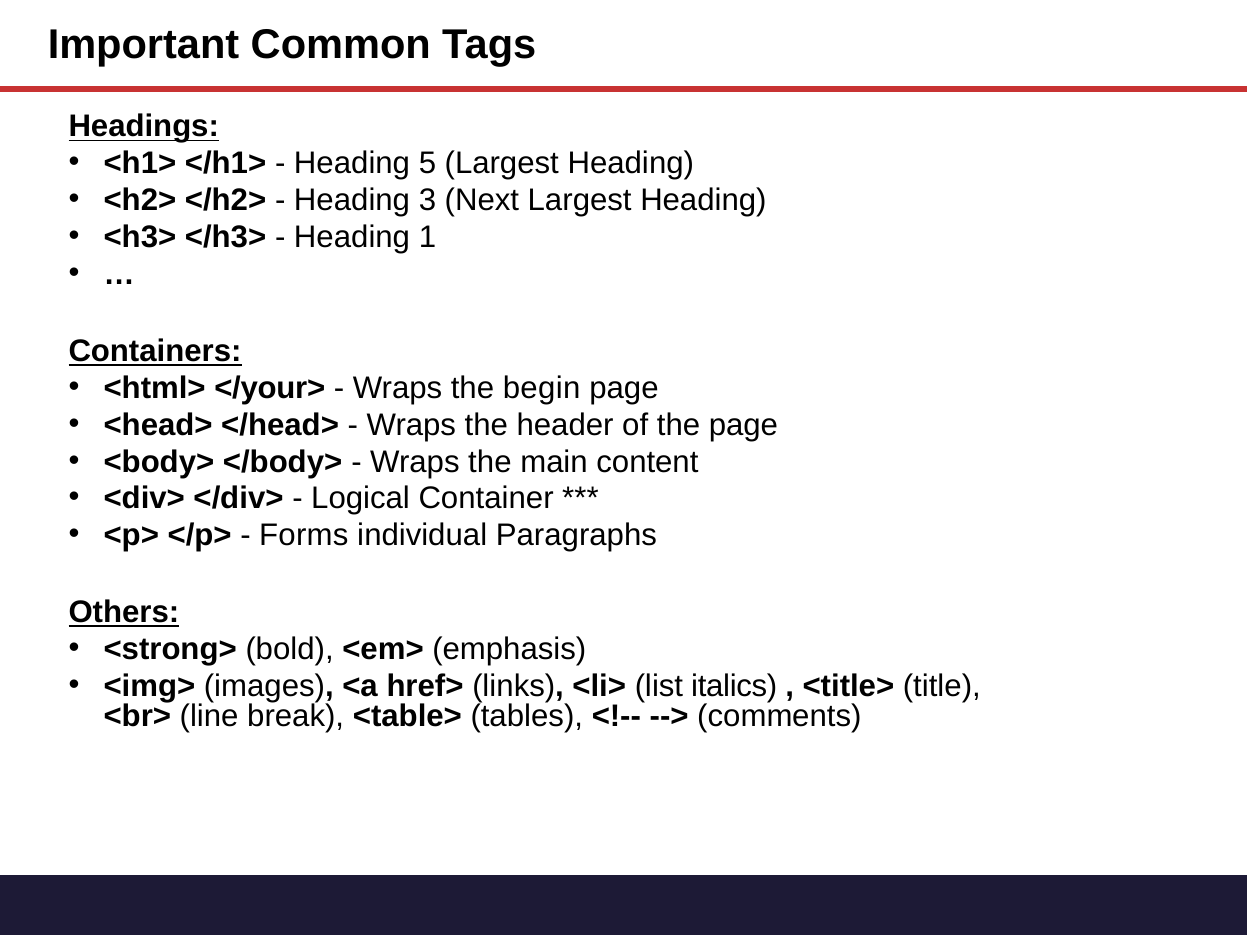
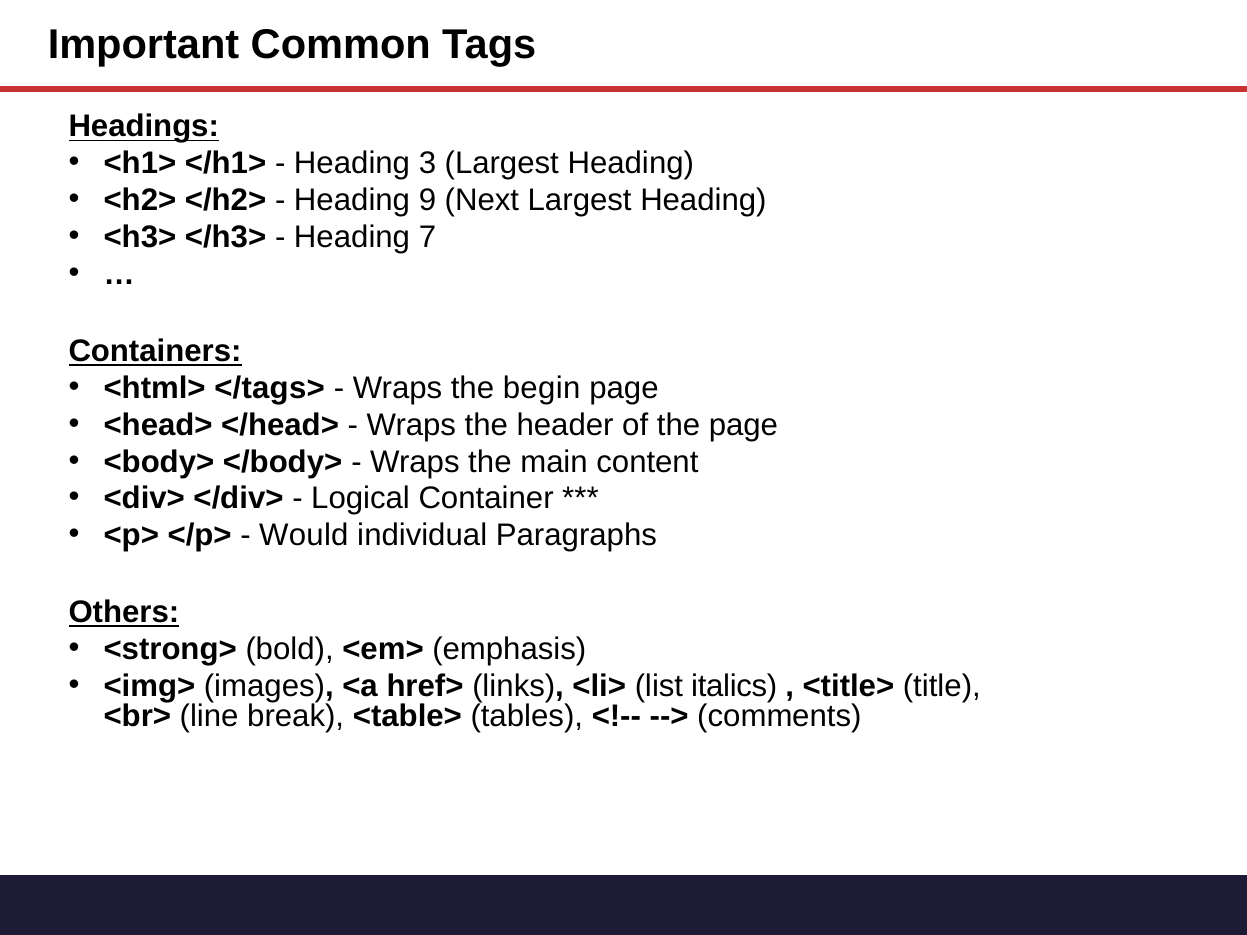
5: 5 -> 3 (427, 164)
3: 3 -> 9 (427, 200)
1: 1 -> 7 (427, 237)
</your>: </your> -> </tags> (270, 388)
Forms: Forms -> Would (304, 536)
